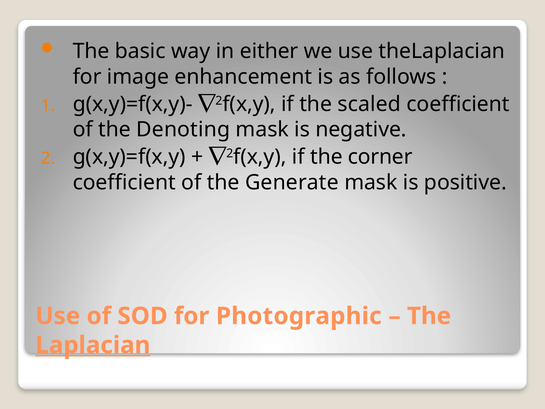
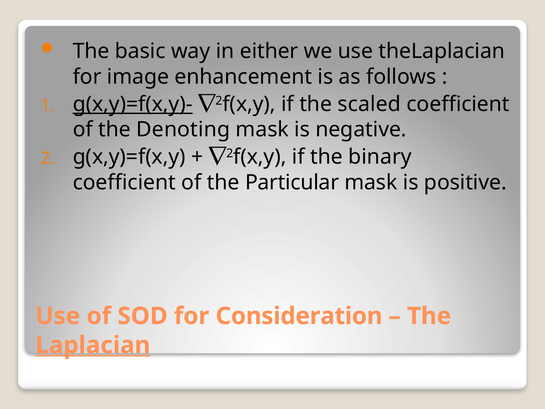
g(x,y)=f(x,y)- underline: none -> present (133, 104)
corner: corner -> binary (380, 157)
Generate: Generate -> Particular (292, 182)
Photographic: Photographic -> Consideration (299, 316)
